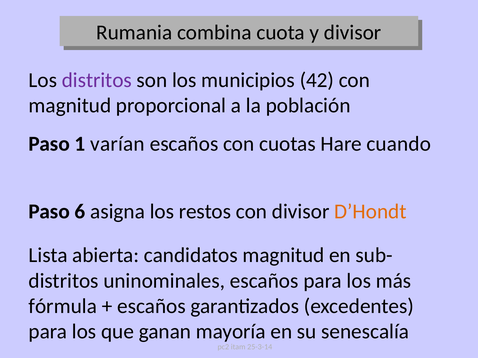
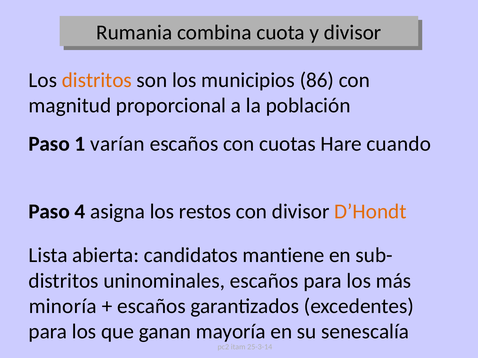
distritos colour: purple -> orange (97, 80)
42: 42 -> 86 (317, 80)
6: 6 -> 4 (80, 212)
candidatos magnitud: magnitud -> mantiene (283, 256)
fórmula: fórmula -> minoría (63, 307)
